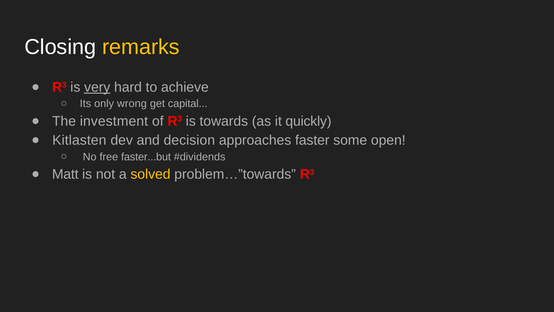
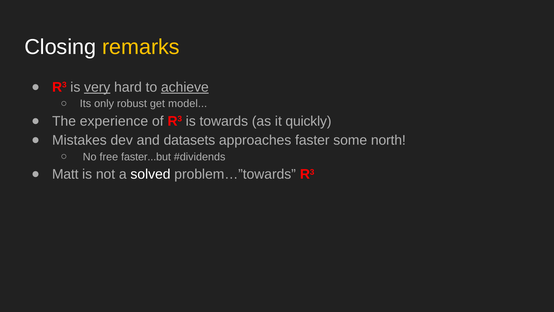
achieve underline: none -> present (185, 87)
wrong: wrong -> robust (132, 104)
capital: capital -> model (188, 104)
investment: investment -> experience (114, 121)
Kitlasten: Kitlasten -> Mistakes (79, 140)
decision: decision -> datasets (189, 140)
open: open -> north (388, 140)
solved colour: yellow -> white (150, 174)
